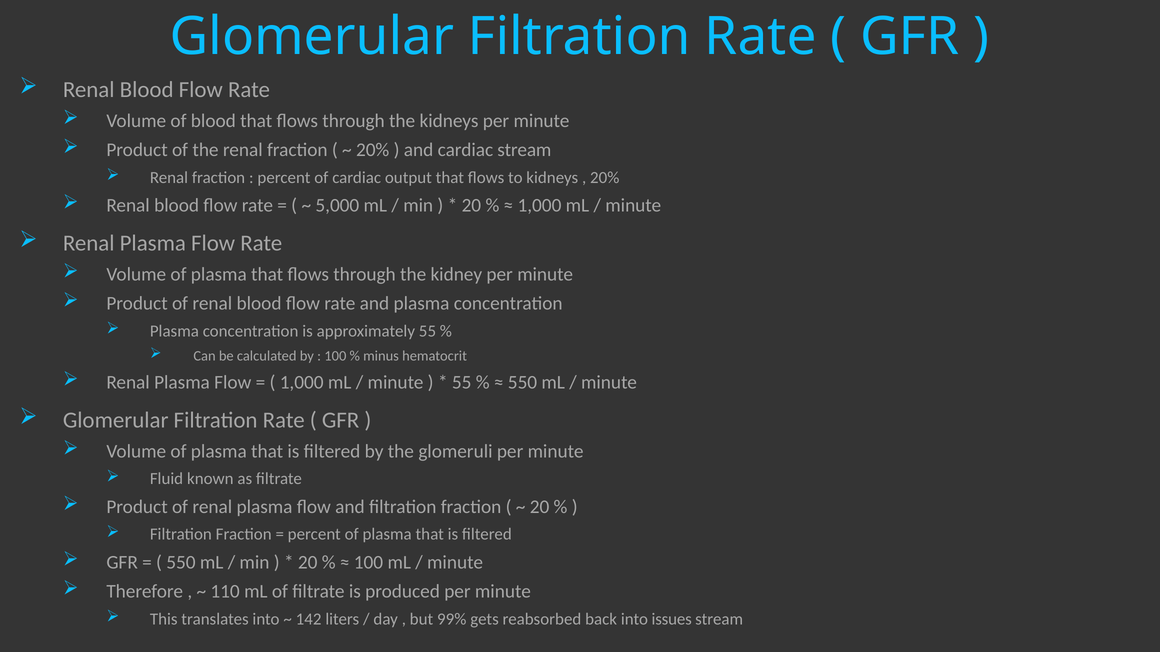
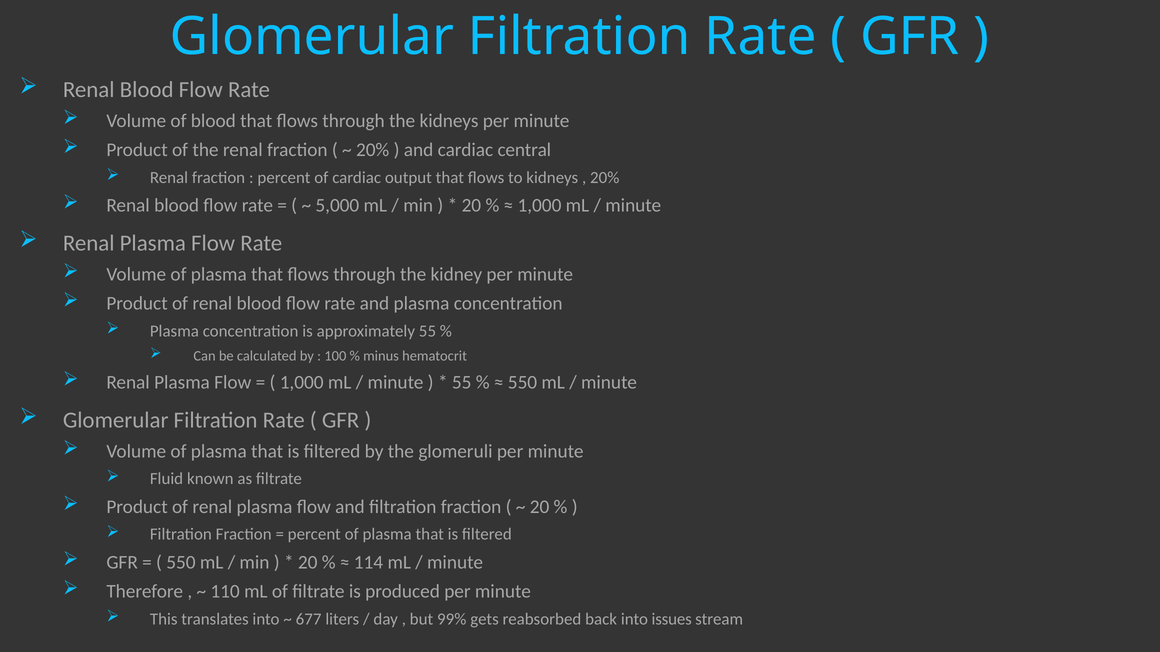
cardiac stream: stream -> central (524, 150)
100: 100 -> 114 (368, 563)
142: 142 -> 677 (309, 620)
